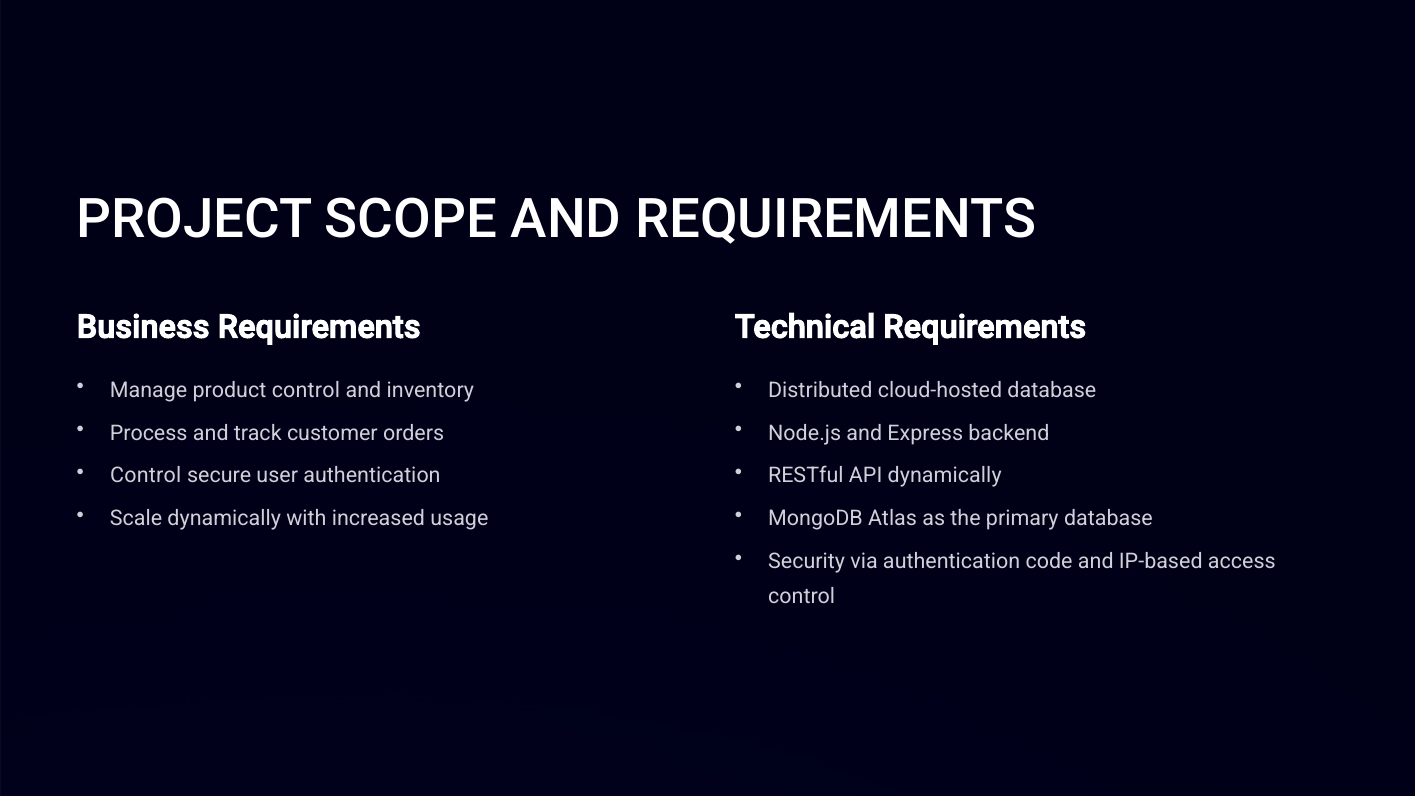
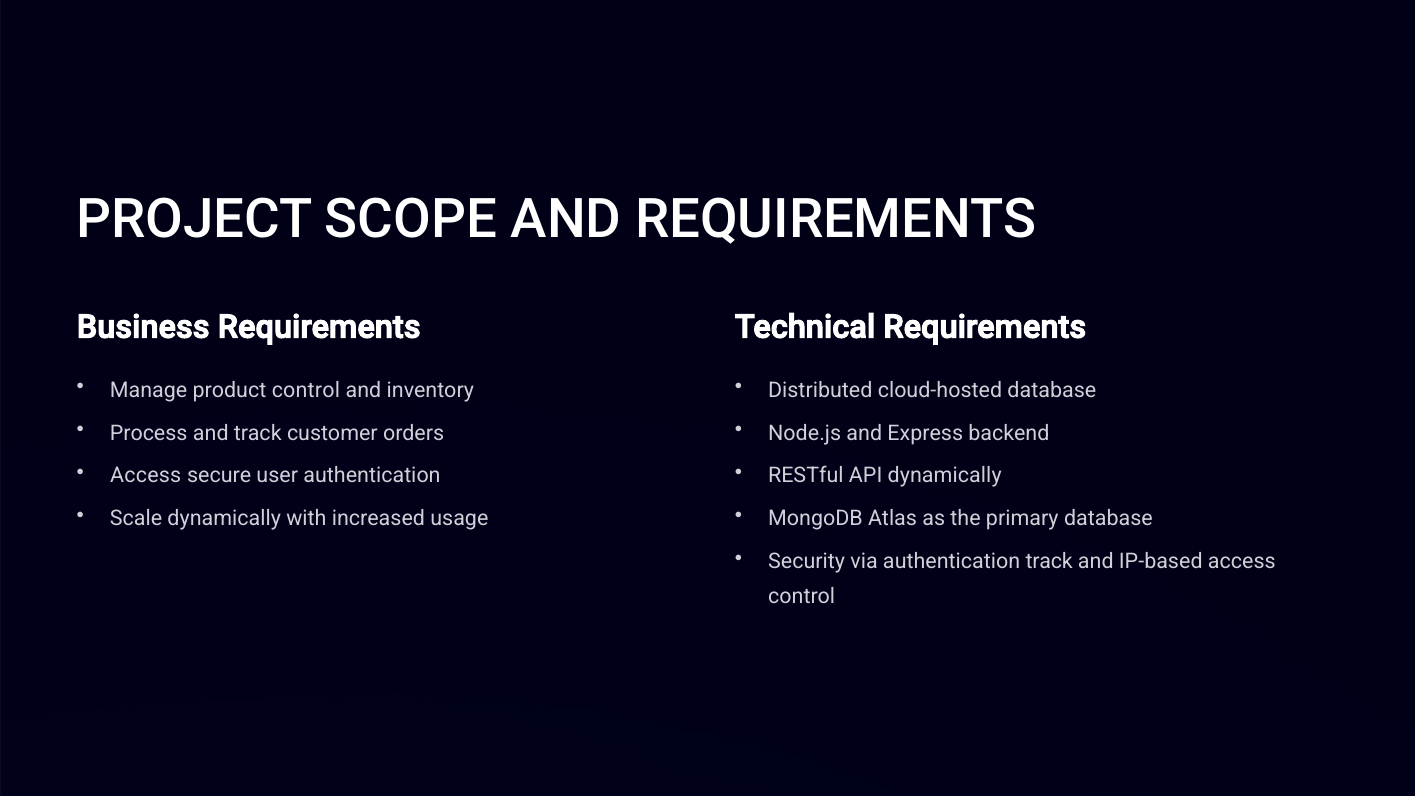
Control: Control -> Access (146, 476)
authentication code: code -> track (1049, 561)
